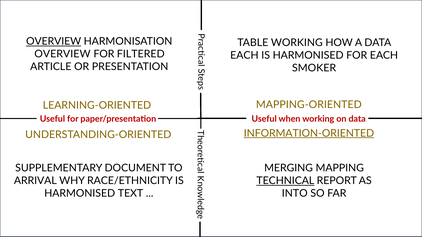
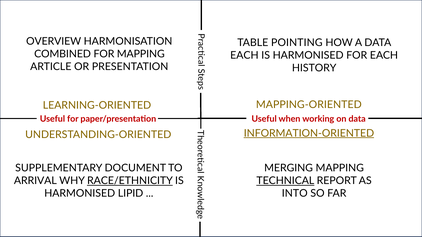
OVERVIEW underline: present -> none (54, 42)
TABLE WORKING: WORKING -> POINTING (297, 43)
OVERVIEW: OVERVIEW -> COMBINED (63, 54)
FOR FILTERED: FILTERED -> MAPPING (141, 54)
SMOKER: SMOKER -> HISTORY (314, 68)
RACE/ETHNICITY underline: none -> present (130, 181)
TEXT: TEXT -> LIPID (131, 194)
